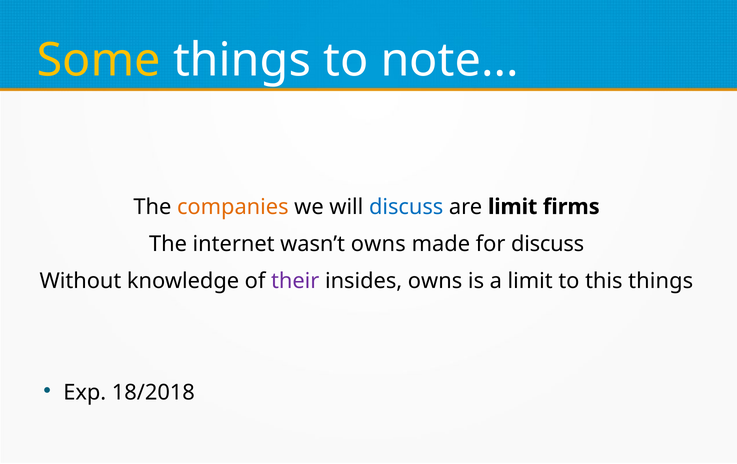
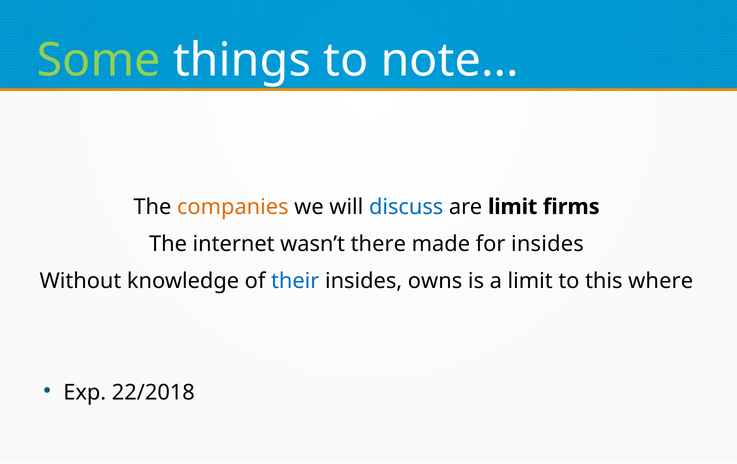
Some colour: yellow -> light green (99, 60)
wasn’t owns: owns -> there (378, 244)
for discuss: discuss -> insides (547, 244)
their colour: purple -> blue (295, 281)
this things: things -> where (661, 281)
18/2018: 18/2018 -> 22/2018 (153, 393)
